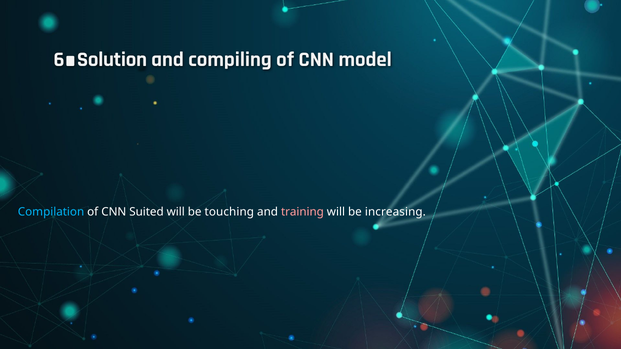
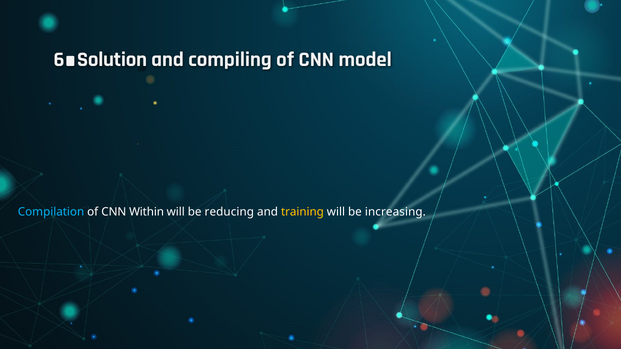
Suited: Suited -> Within (147, 212)
touching: touching -> reducing (229, 212)
training colour: pink -> yellow (302, 212)
